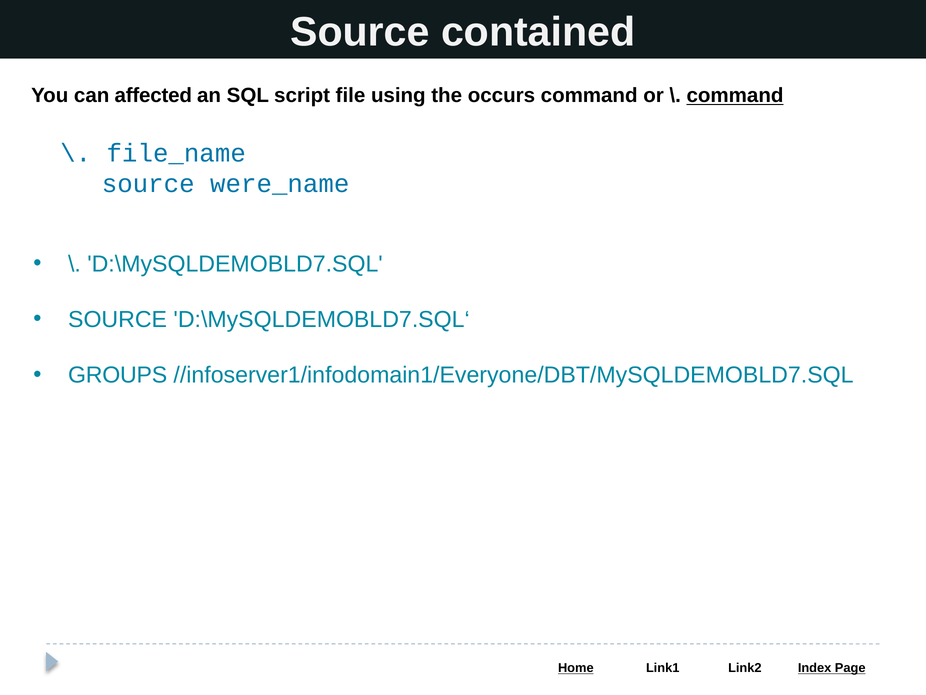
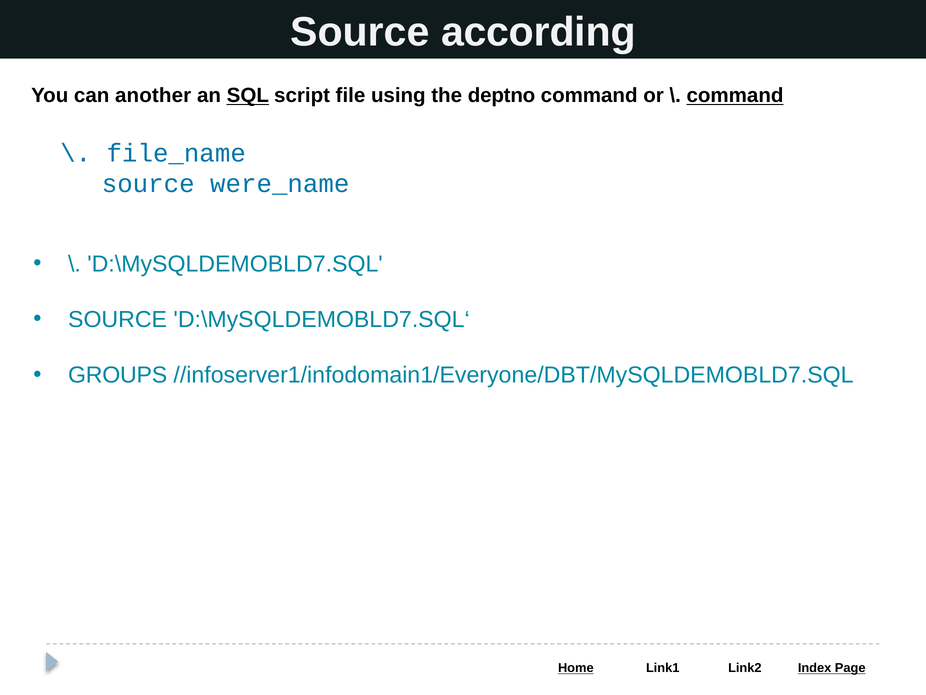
contained: contained -> according (538, 32)
affected: affected -> another (153, 96)
SQL underline: none -> present (248, 96)
occurs: occurs -> deptno (502, 96)
